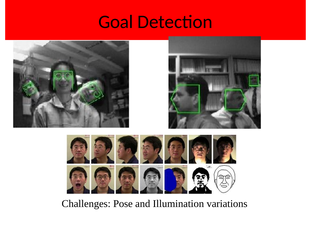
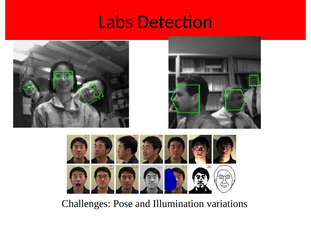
Goal: Goal -> Labs (116, 22)
